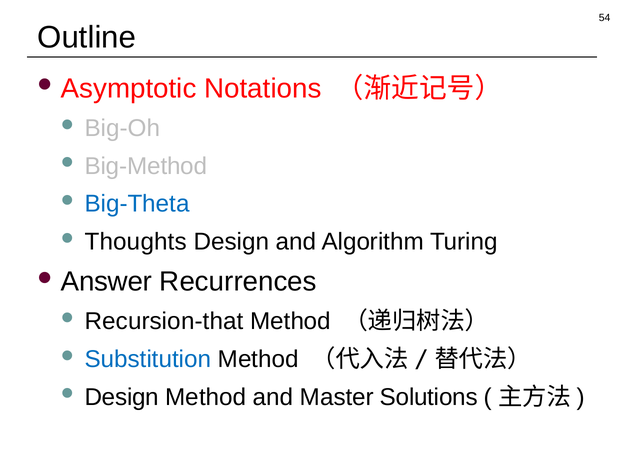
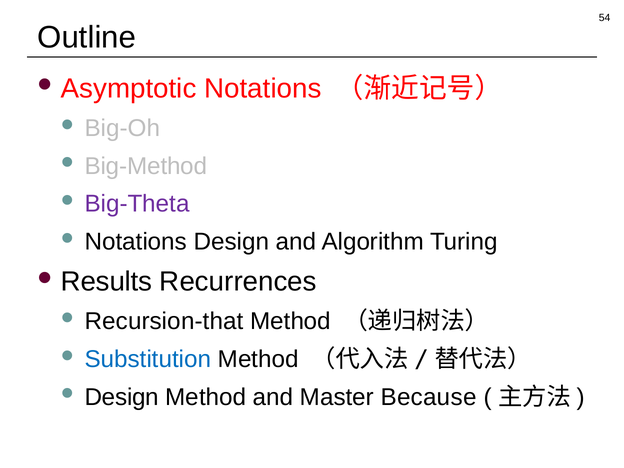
Big-Theta colour: blue -> purple (137, 204)
Thoughts: Thoughts -> Notations (136, 242)
Answer: Answer -> Results (106, 282)
Solutions: Solutions -> Because (429, 397)
